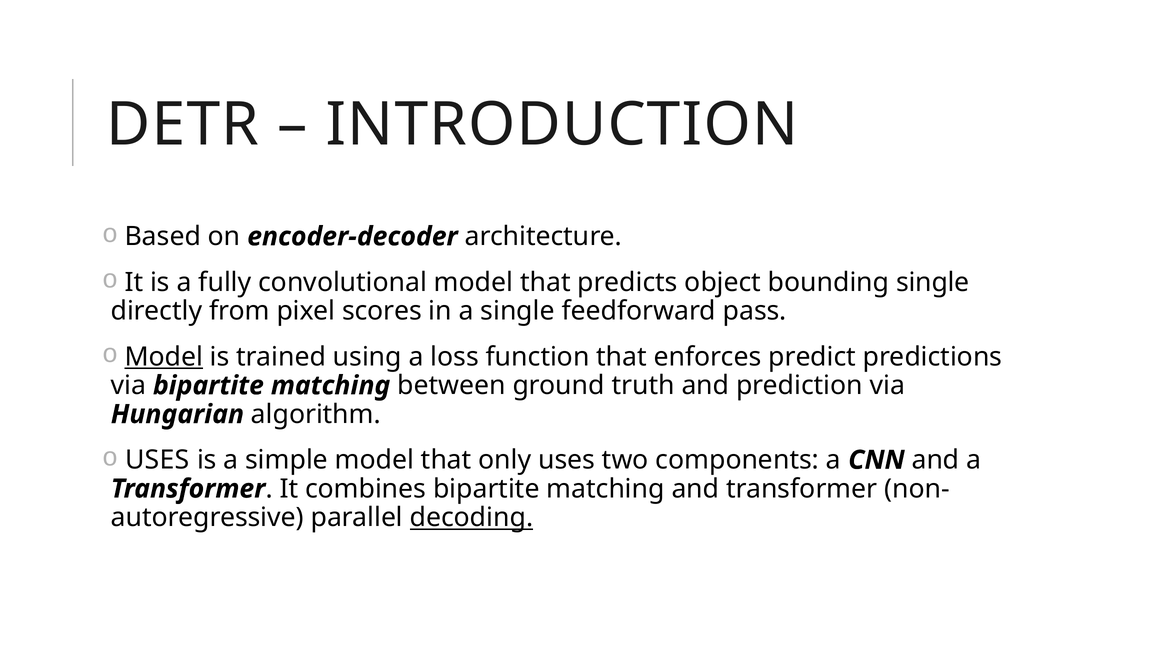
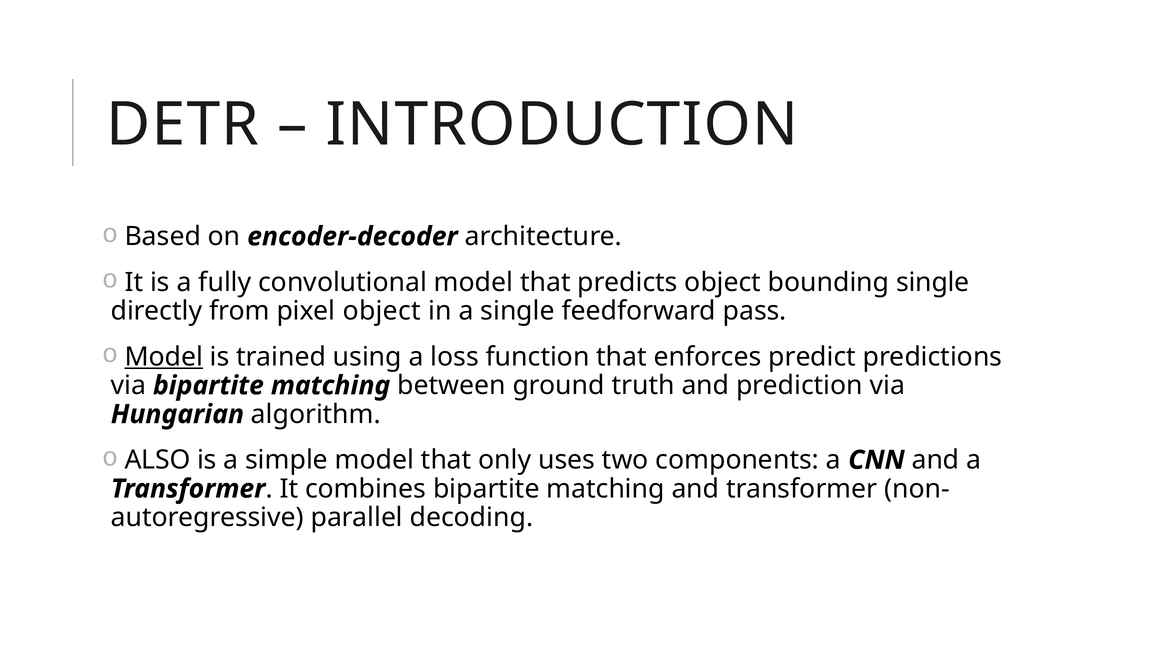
pixel scores: scores -> object (382, 311)
USES: USES -> ALSO (158, 460)
decoding underline: present -> none (471, 518)
